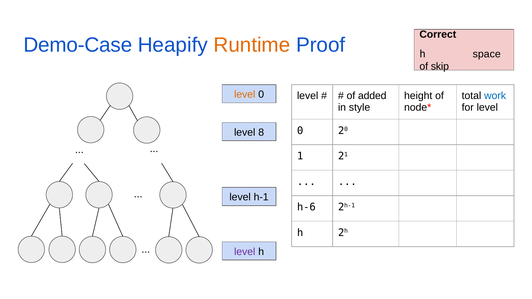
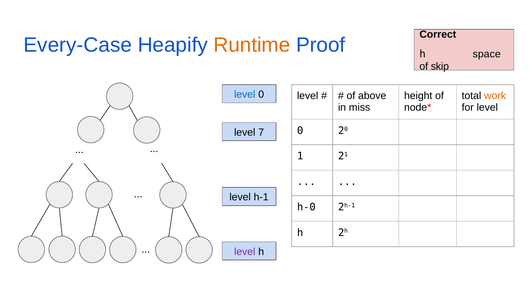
Demo-Case: Demo-Case -> Every-Case (78, 45)
level colour: orange -> blue (245, 95)
added: added -> above (372, 96)
work colour: blue -> orange (495, 96)
style: style -> miss (360, 108)
8: 8 -> 7 (261, 132)
h-6: h-6 -> h-0 (306, 207)
